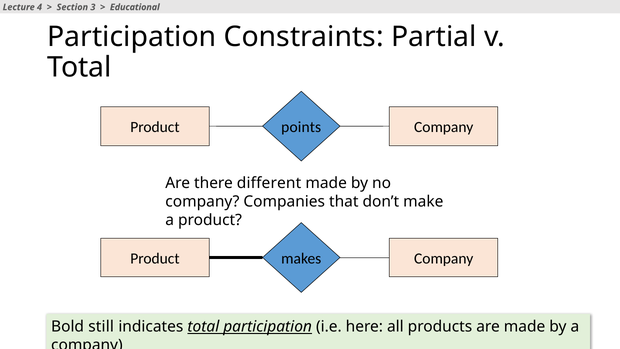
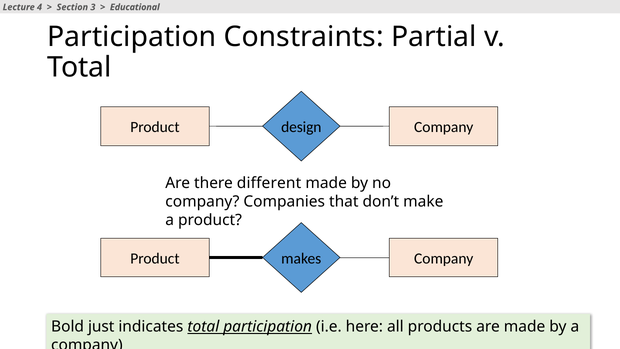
points: points -> design (301, 127)
still: still -> just (101, 326)
